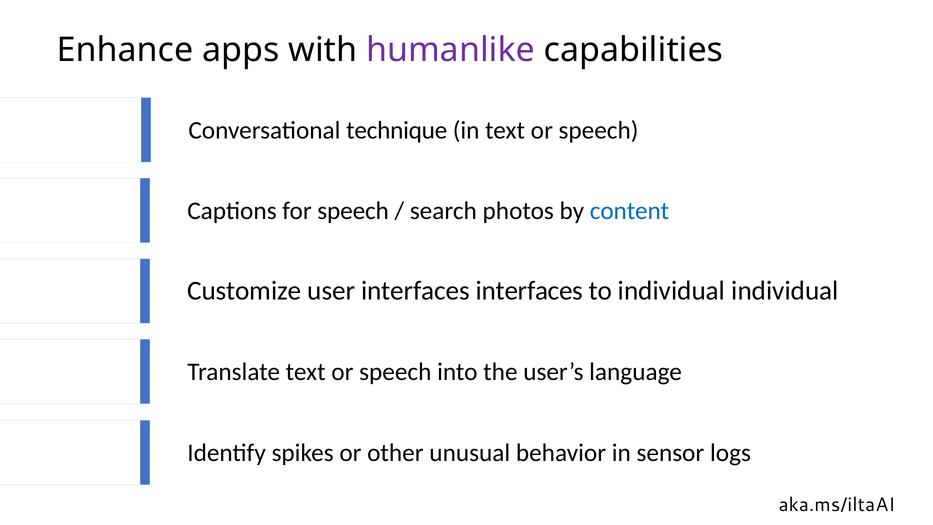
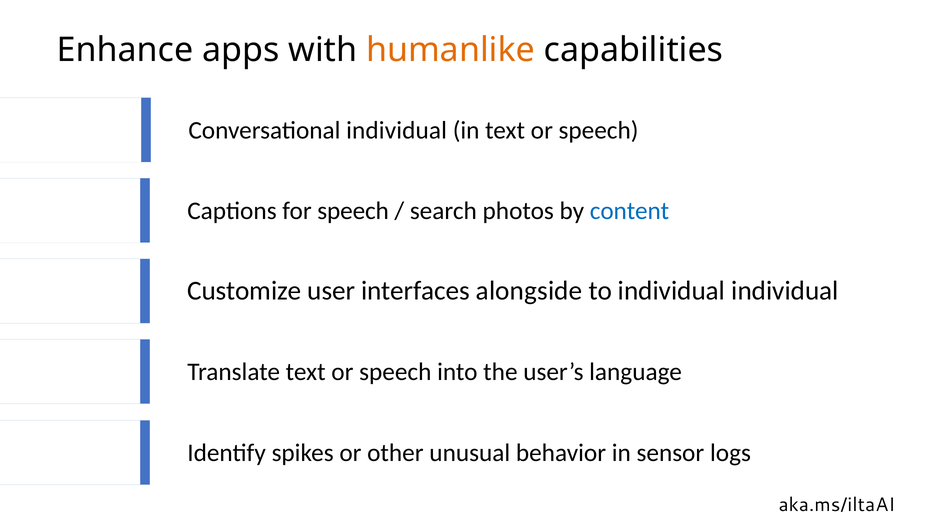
humanlike colour: purple -> orange (451, 50)
Conversational technique: technique -> individual (397, 130)
interfaces interfaces: interfaces -> alongside (529, 291)
